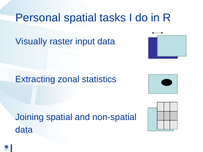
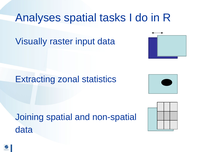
Personal: Personal -> Analyses (38, 18)
